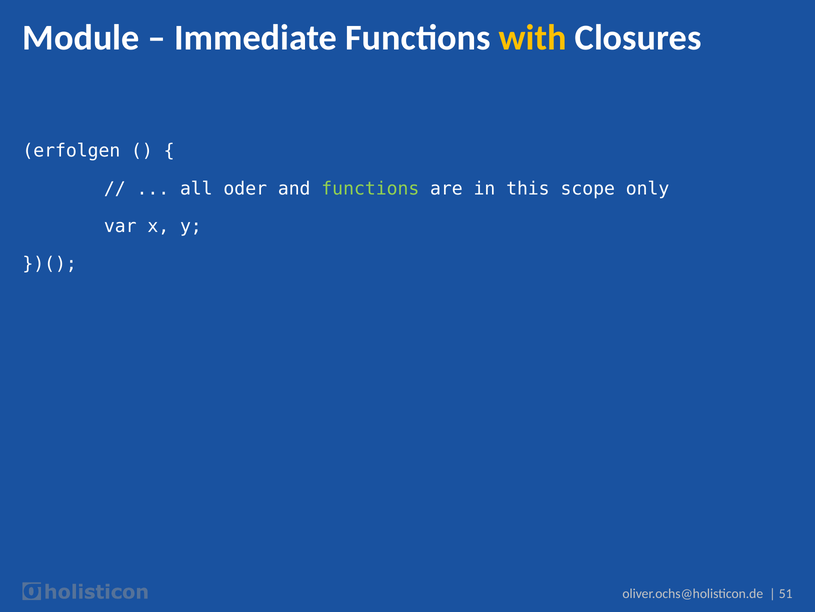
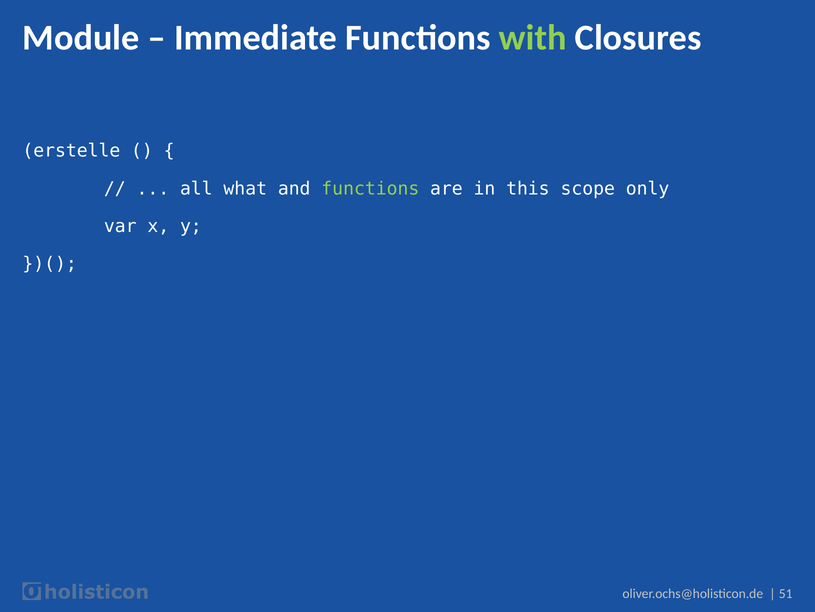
with colour: yellow -> light green (533, 38)
erfolgen: erfolgen -> erstelle (71, 151)
oder: oder -> what (245, 188)
